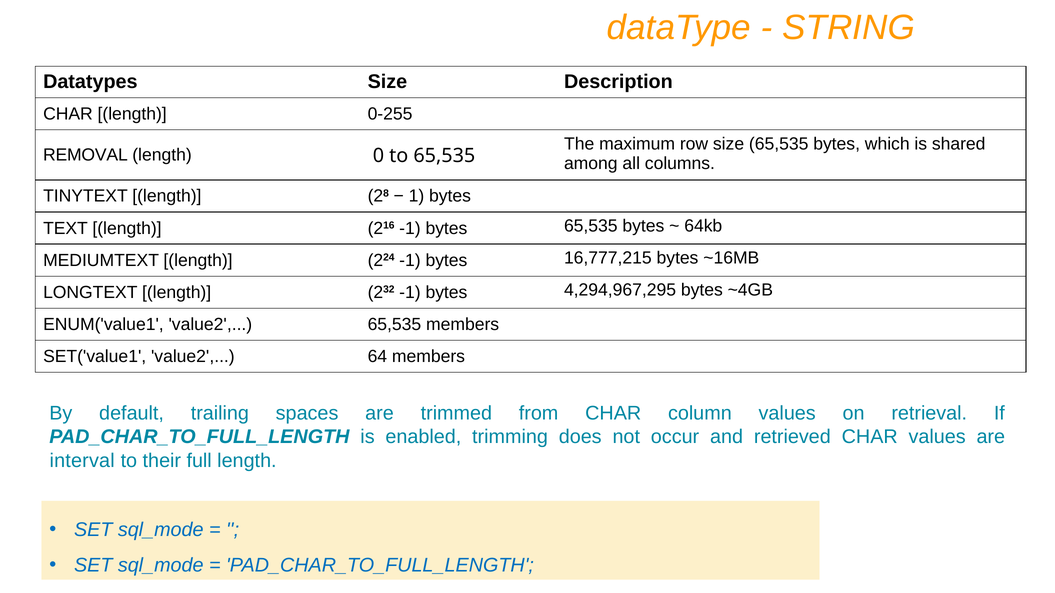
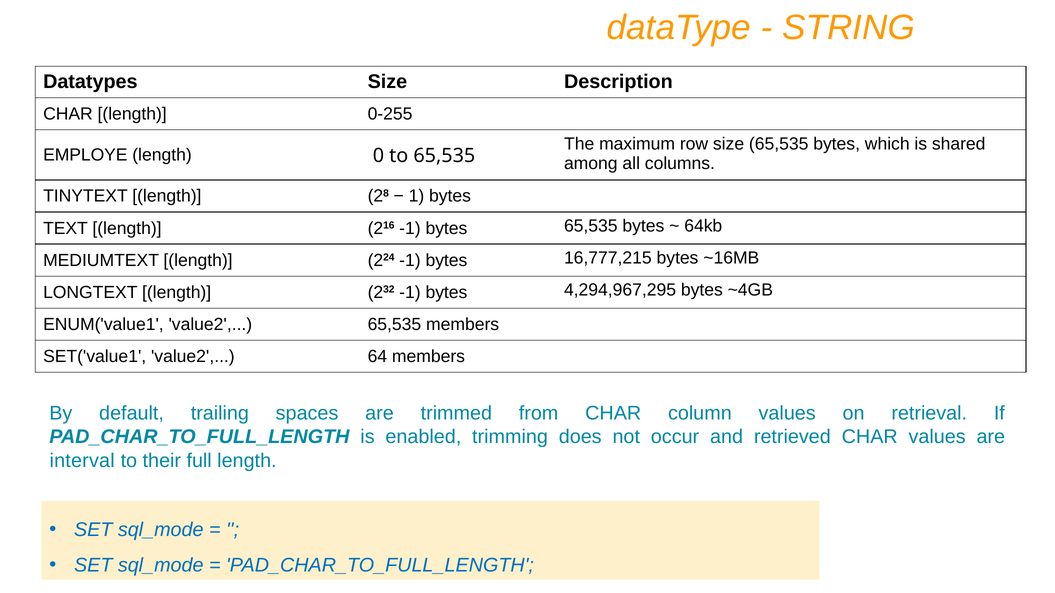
REMOVAL: REMOVAL -> EMPLOYE (85, 155)
